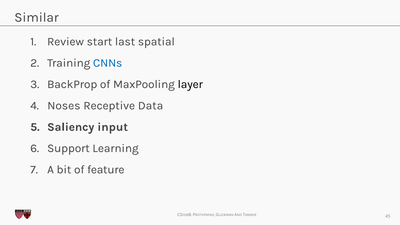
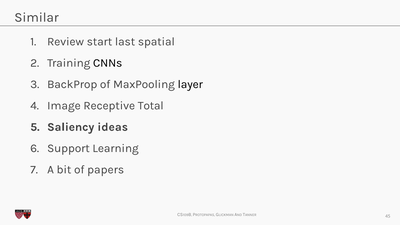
CNNs colour: blue -> black (108, 63)
Noses: Noses -> Image (64, 106)
Data: Data -> Total (151, 106)
input: input -> ideas (113, 127)
feature: feature -> papers (106, 170)
